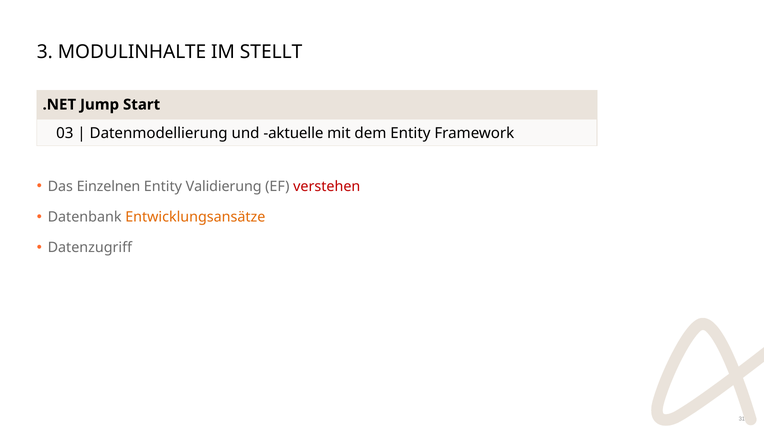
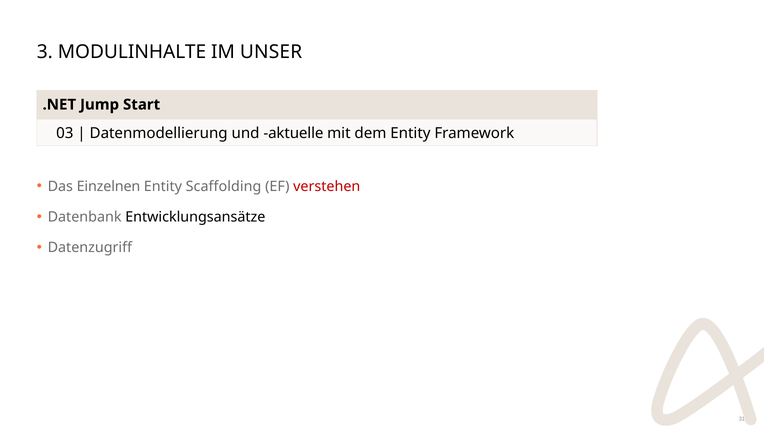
STELLT: STELLT -> UNSER (271, 52)
Validierung: Validierung -> Scaffolding (224, 186)
Entwicklungsansätze colour: orange -> black (195, 217)
